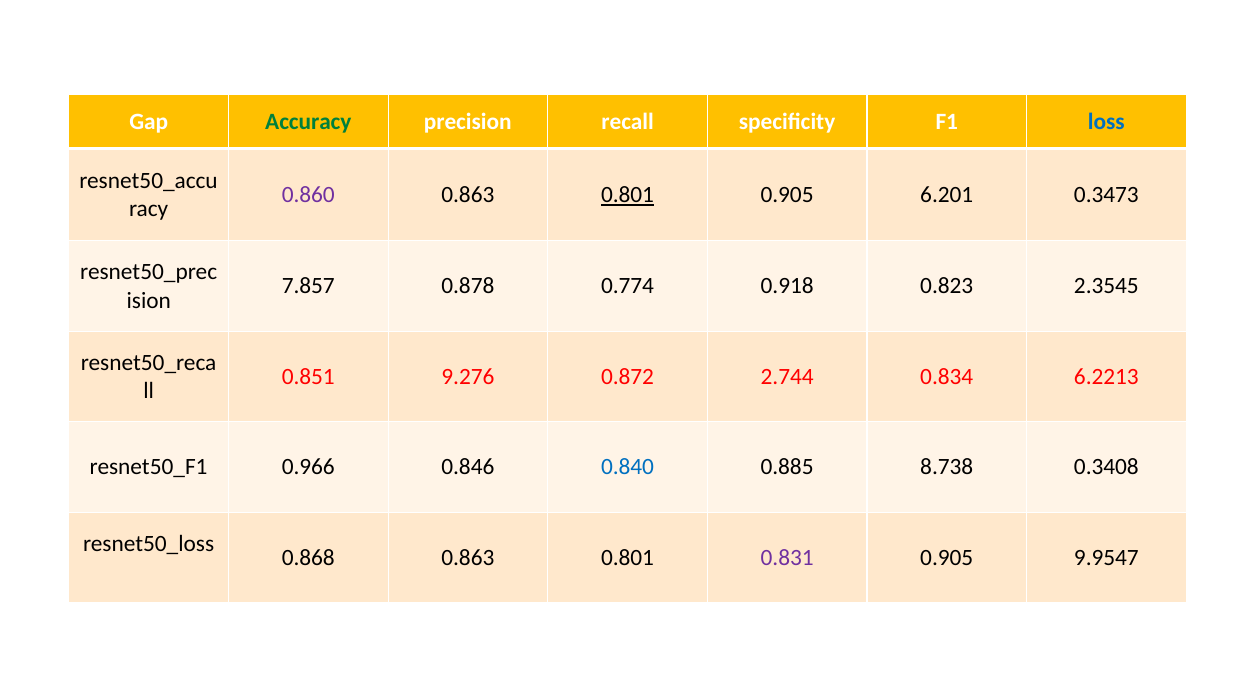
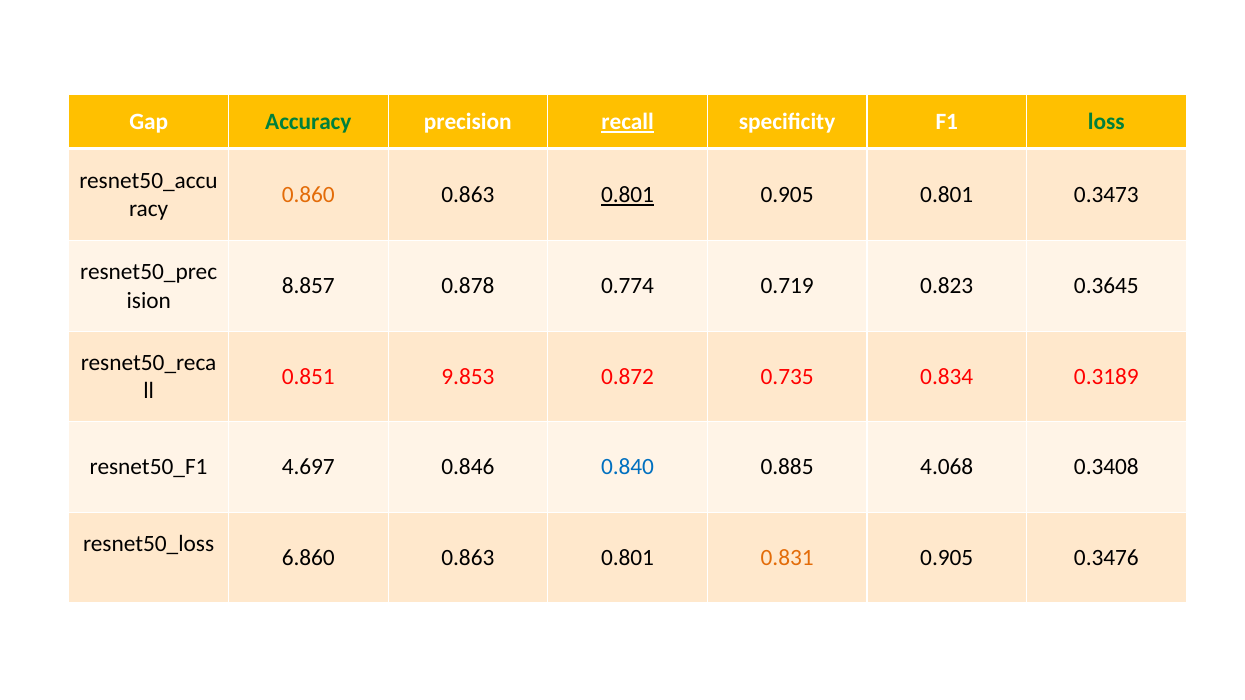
recall underline: none -> present (628, 122)
loss colour: blue -> green (1106, 122)
0.860 colour: purple -> orange (308, 195)
0.905 6.201: 6.201 -> 0.801 (947, 195)
7.857: 7.857 -> 8.857 (308, 286)
0.918: 0.918 -> 0.719 (787, 286)
2.3545: 2.3545 -> 0.3645 (1106, 286)
9.276: 9.276 -> 9.853 (468, 377)
2.744: 2.744 -> 0.735 (787, 377)
6.2213: 6.2213 -> 0.3189 (1106, 377)
0.966: 0.966 -> 4.697 (308, 467)
8.738: 8.738 -> 4.068 (947, 467)
0.868: 0.868 -> 6.860 (308, 558)
0.831 colour: purple -> orange (787, 558)
9.9547: 9.9547 -> 0.3476 (1106, 558)
